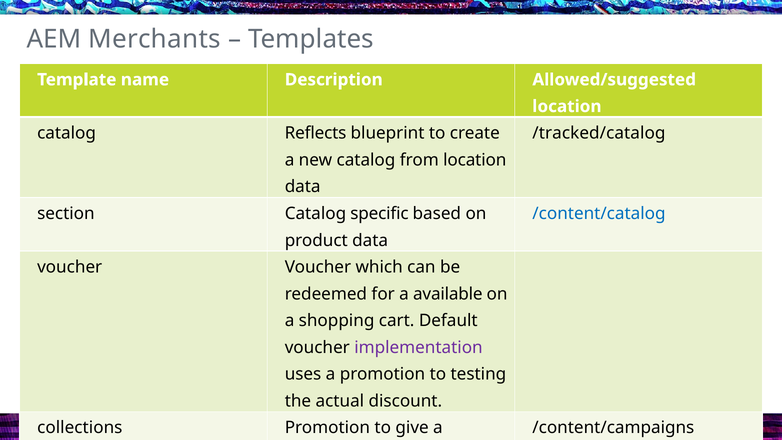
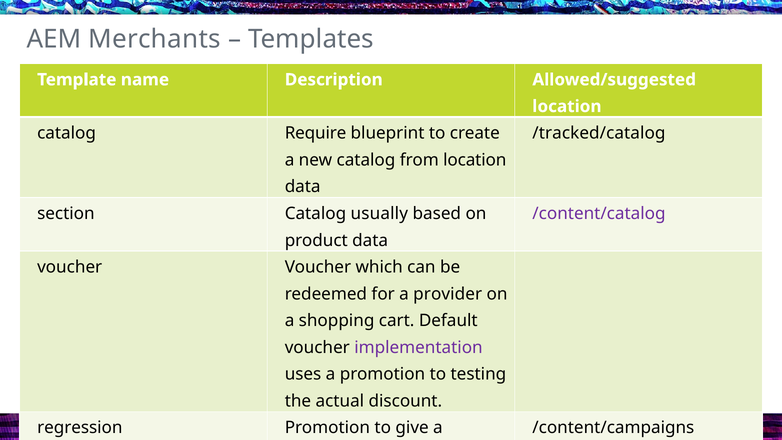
Reflects: Reflects -> Require (316, 133)
specific: specific -> usually (379, 214)
/content/catalog colour: blue -> purple (599, 214)
available: available -> provider (448, 294)
collections: collections -> regression (80, 428)
